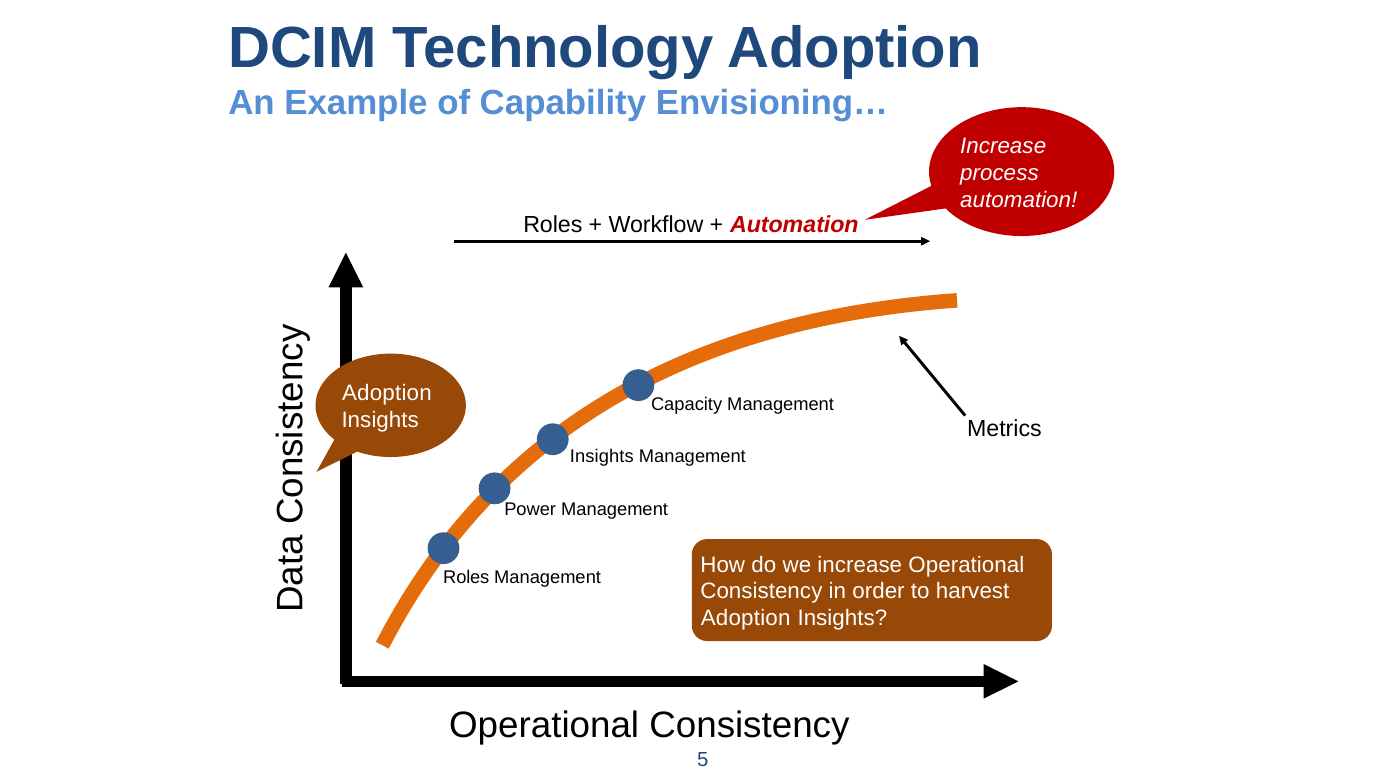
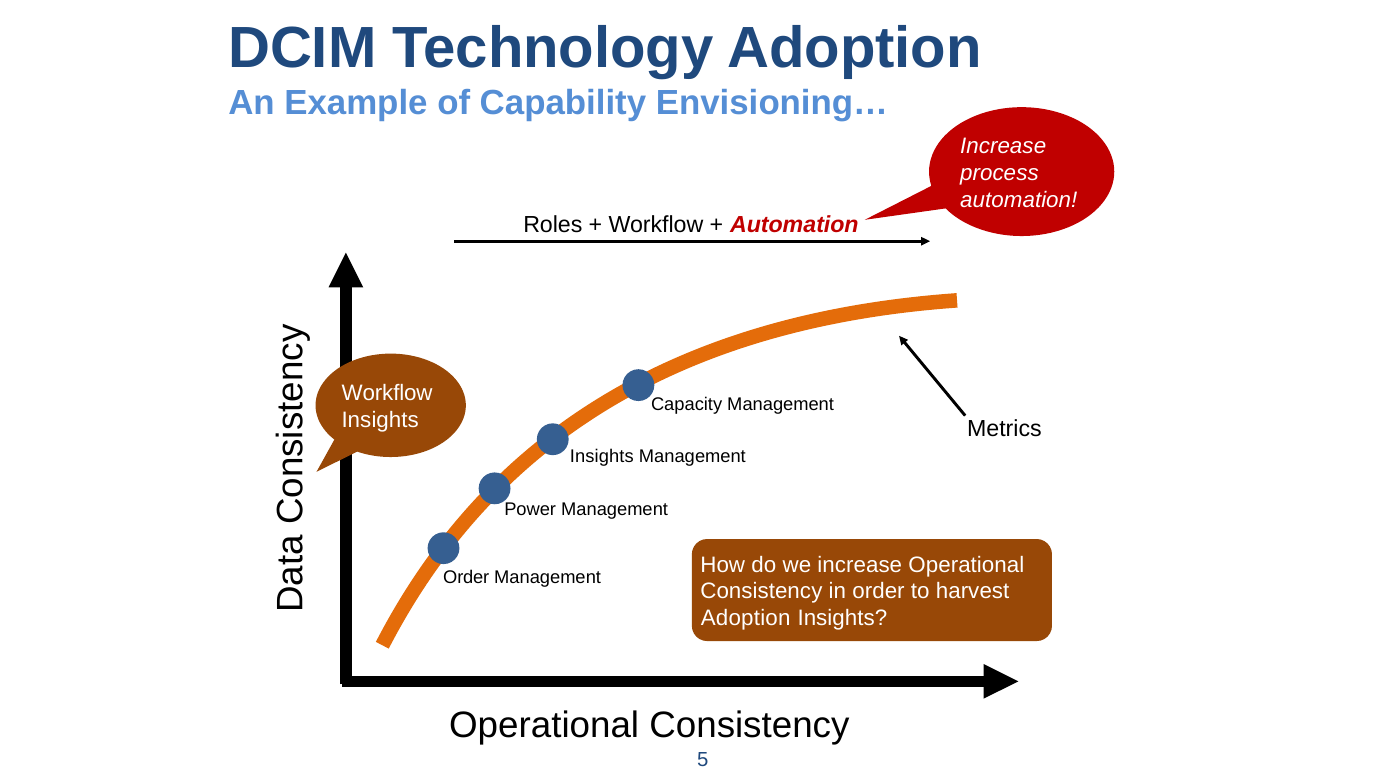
Adoption: Adoption -> Workflow (387, 394)
Roles: Roles -> Order (466, 578)
